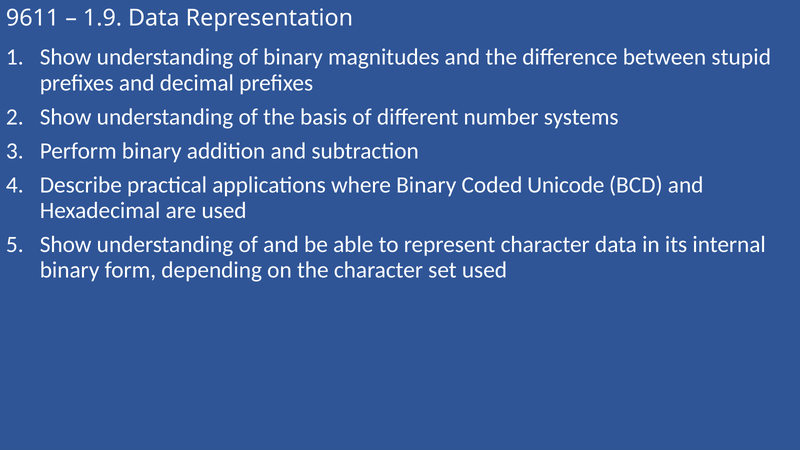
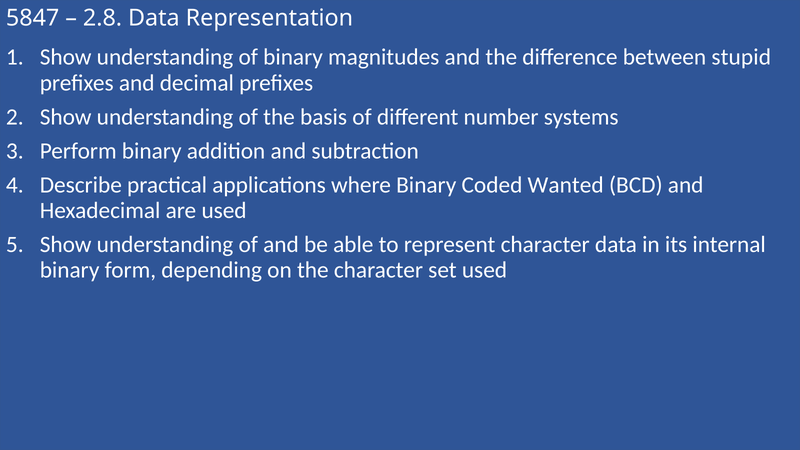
9611: 9611 -> 5847 (33, 18)
1.9: 1.9 -> 2.8 (103, 18)
Unicode: Unicode -> Wanted (566, 185)
